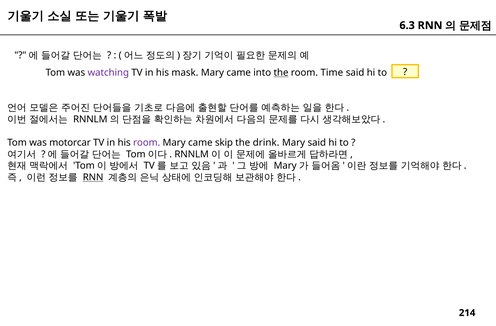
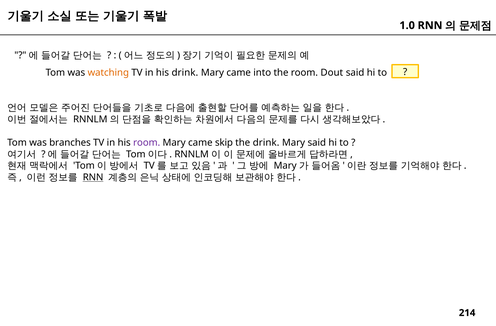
6.3: 6.3 -> 1.0 (407, 25)
watching colour: purple -> orange (108, 73)
his mask: mask -> drink (185, 73)
the underline: present -> none (281, 73)
Time: Time -> Dout (332, 73)
motorcar: motorcar -> branches (70, 142)
